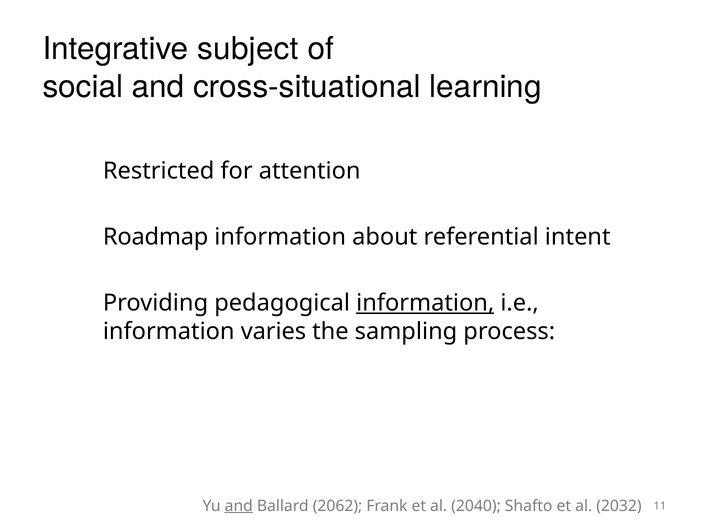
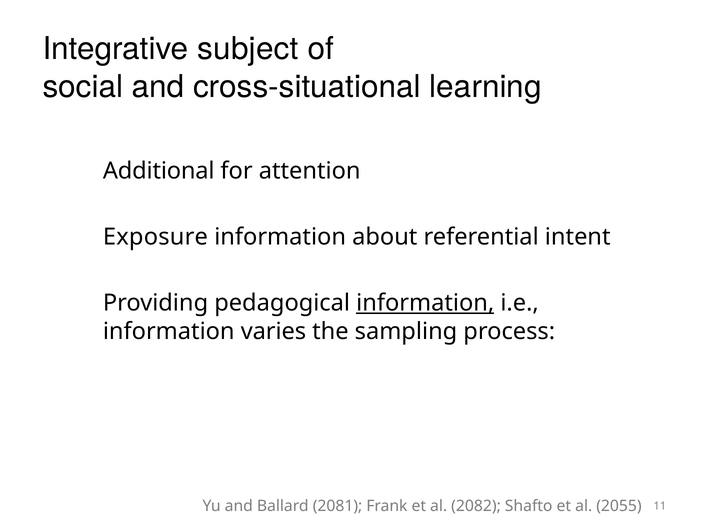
Restricted: Restricted -> Additional (159, 171)
Roadmap: Roadmap -> Exposure (155, 237)
and underline: present -> none (239, 507)
2062: 2062 -> 2081 (338, 507)
2040: 2040 -> 2082 (476, 507)
2032: 2032 -> 2055 (619, 507)
